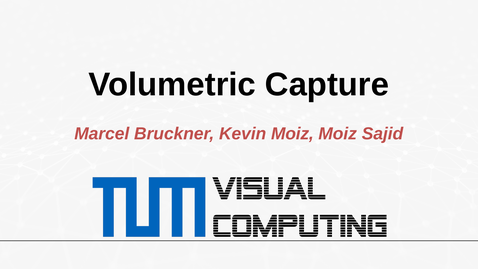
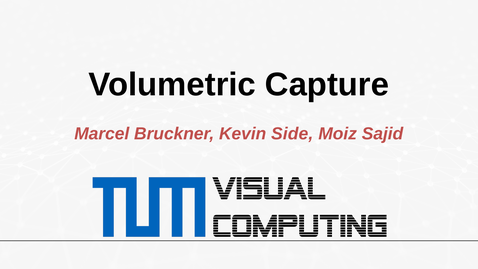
Kevin Moiz: Moiz -> Side (292, 134)
